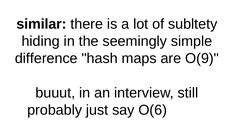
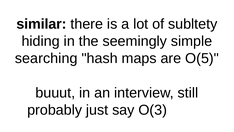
difference: difference -> searching (46, 58)
O(9: O(9 -> O(5 (202, 58)
O(6: O(6 -> O(3 (153, 110)
